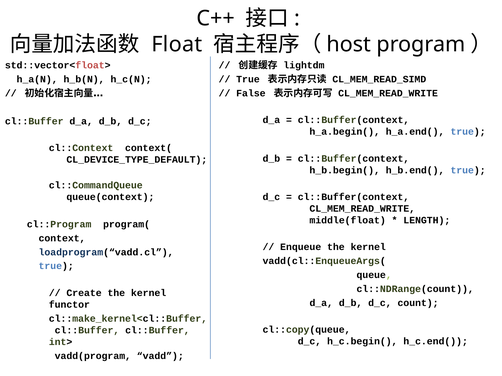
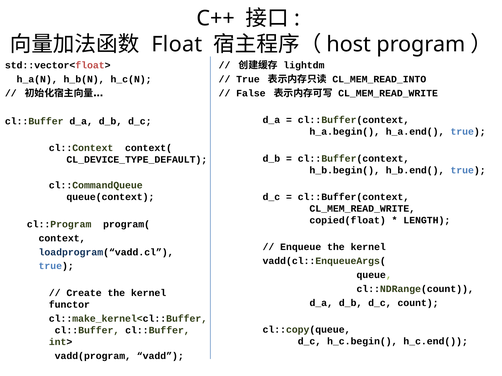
CL_MEM_READ_SIMD: CL_MEM_READ_SIMD -> CL_MEM_READ_INTO (379, 79)
middle(float: middle(float -> copied(float (348, 221)
